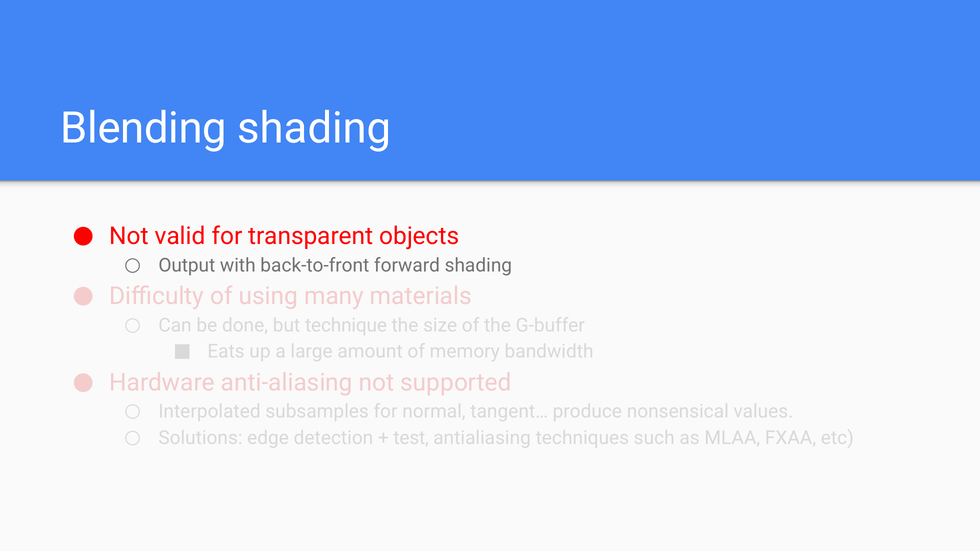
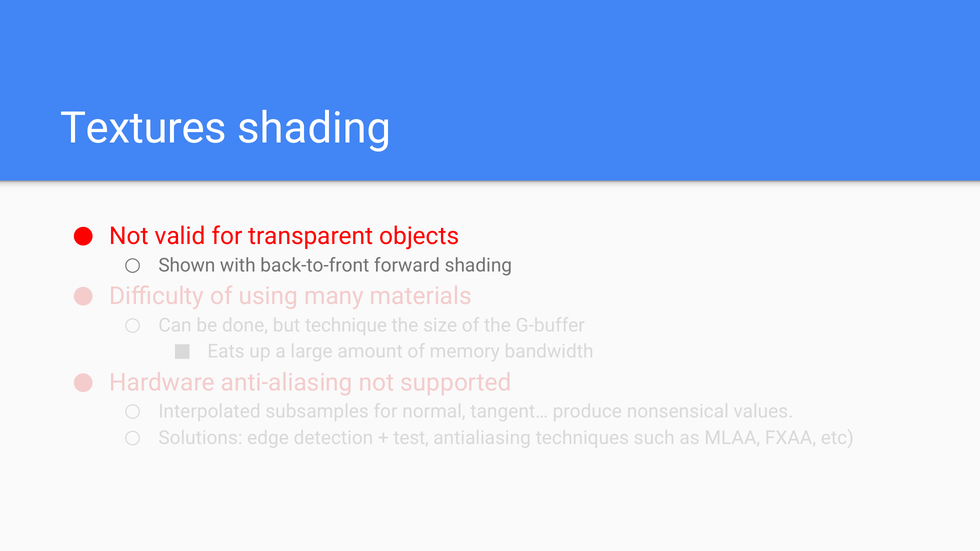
Blending: Blending -> Textures (144, 129)
Output: Output -> Shown (187, 265)
